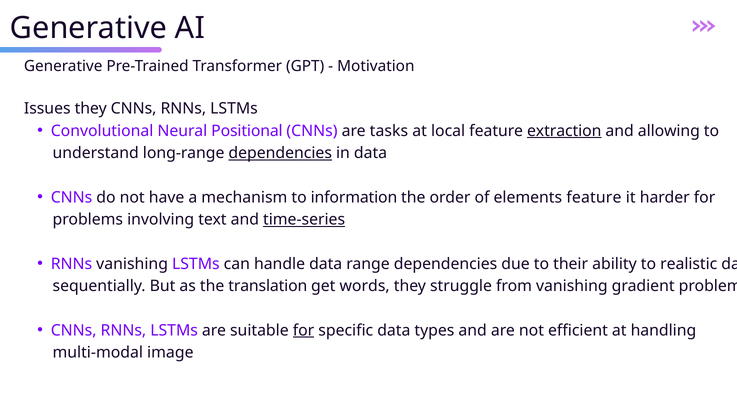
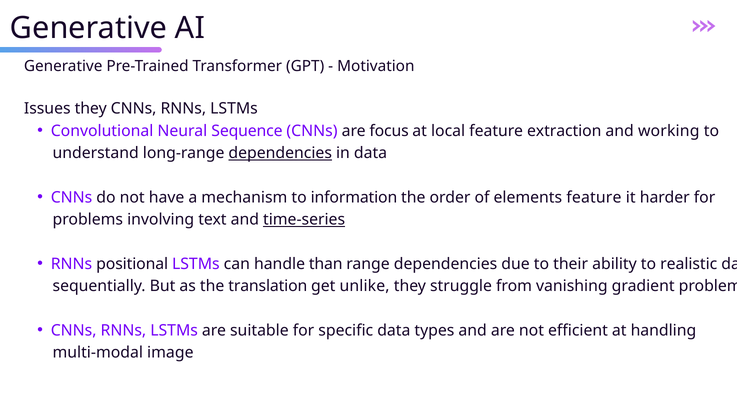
Positional: Positional -> Sequence (247, 131)
tasks: tasks -> focus (389, 131)
extraction underline: present -> none (564, 131)
allowing: allowing -> working (669, 131)
RNNs vanishing: vanishing -> positional (132, 264)
handle data: data -> than (326, 264)
words: words -> unlike (365, 286)
for underline: present -> none (304, 330)
